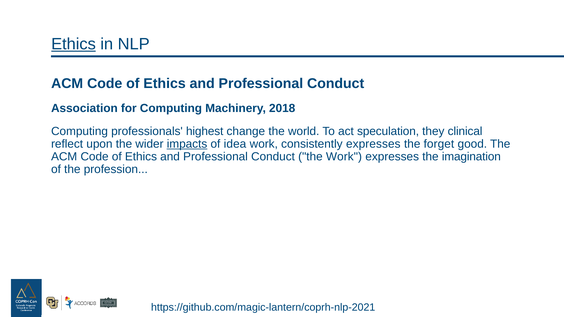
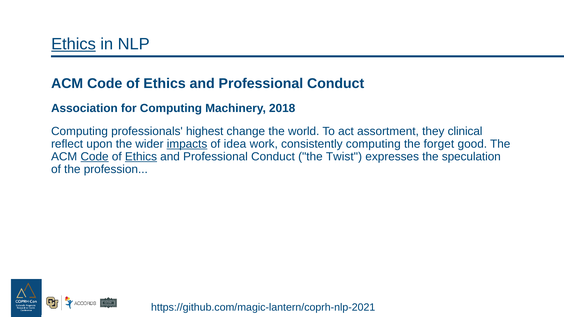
speculation: speculation -> assortment (388, 131)
consistently expresses: expresses -> computing (373, 144)
Code underline: none -> present (95, 157)
Ethics underline: none -> present (141, 157)
the Work: Work -> Twist (344, 157)
imagination: imagination -> speculation (471, 157)
